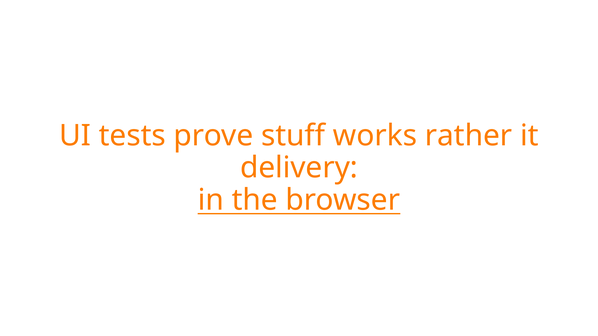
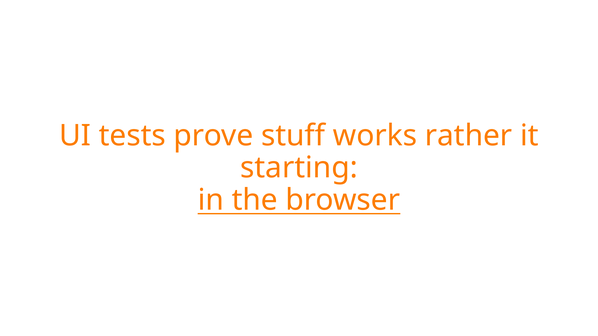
delivery: delivery -> starting (299, 168)
